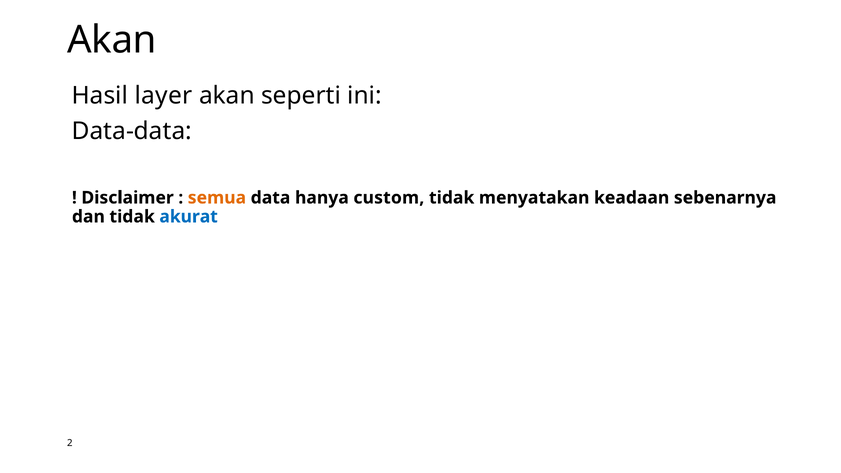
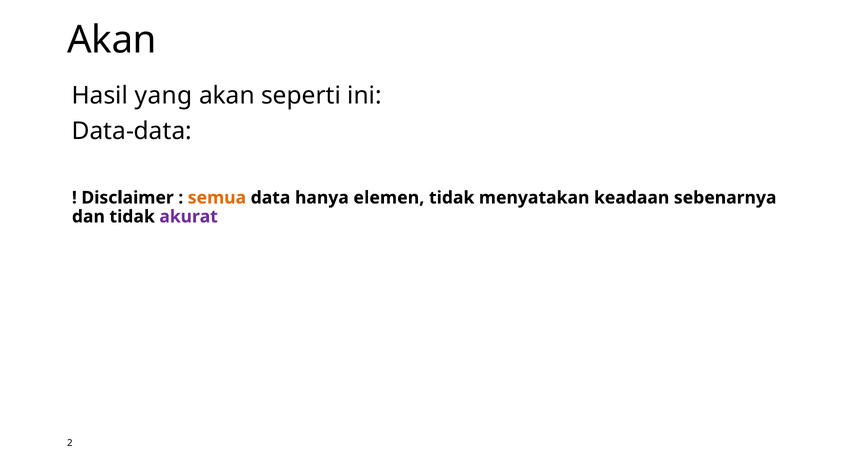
layer: layer -> yang (164, 96)
custom: custom -> elemen (389, 198)
akurat colour: blue -> purple (189, 217)
